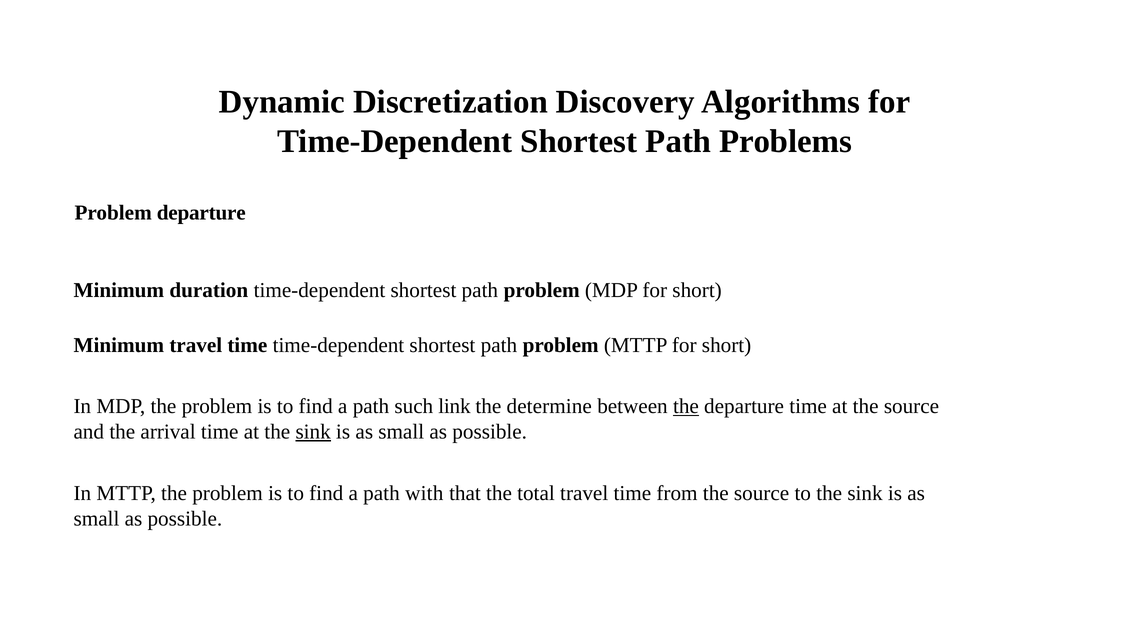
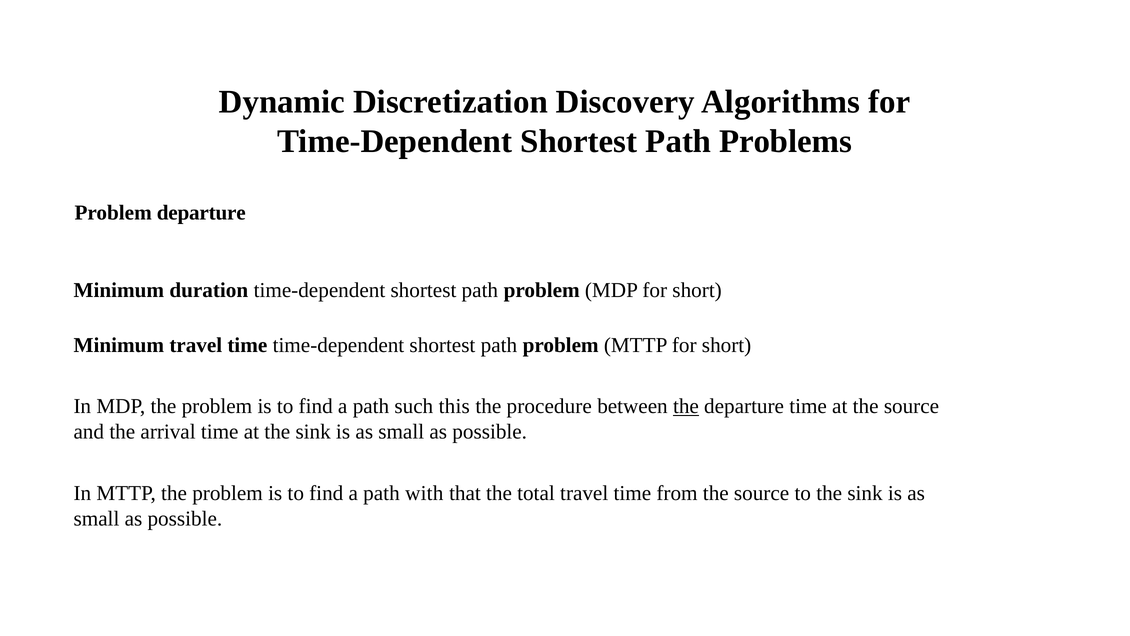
link: link -> this (454, 406)
determine: determine -> procedure (549, 406)
sink underline: present -> none (313, 432)
